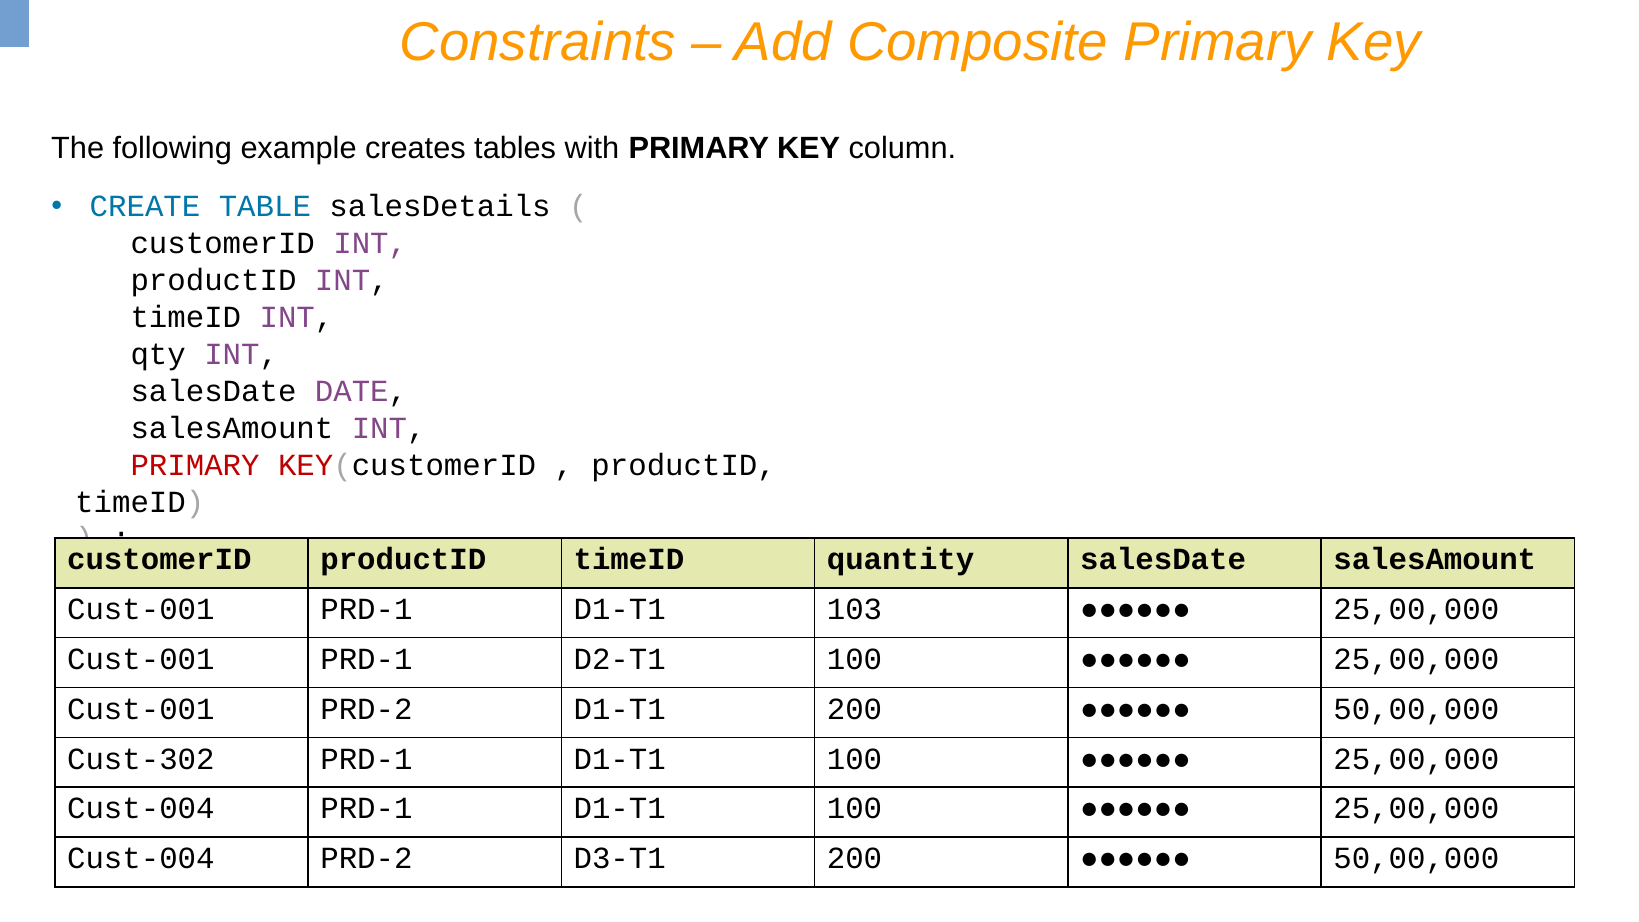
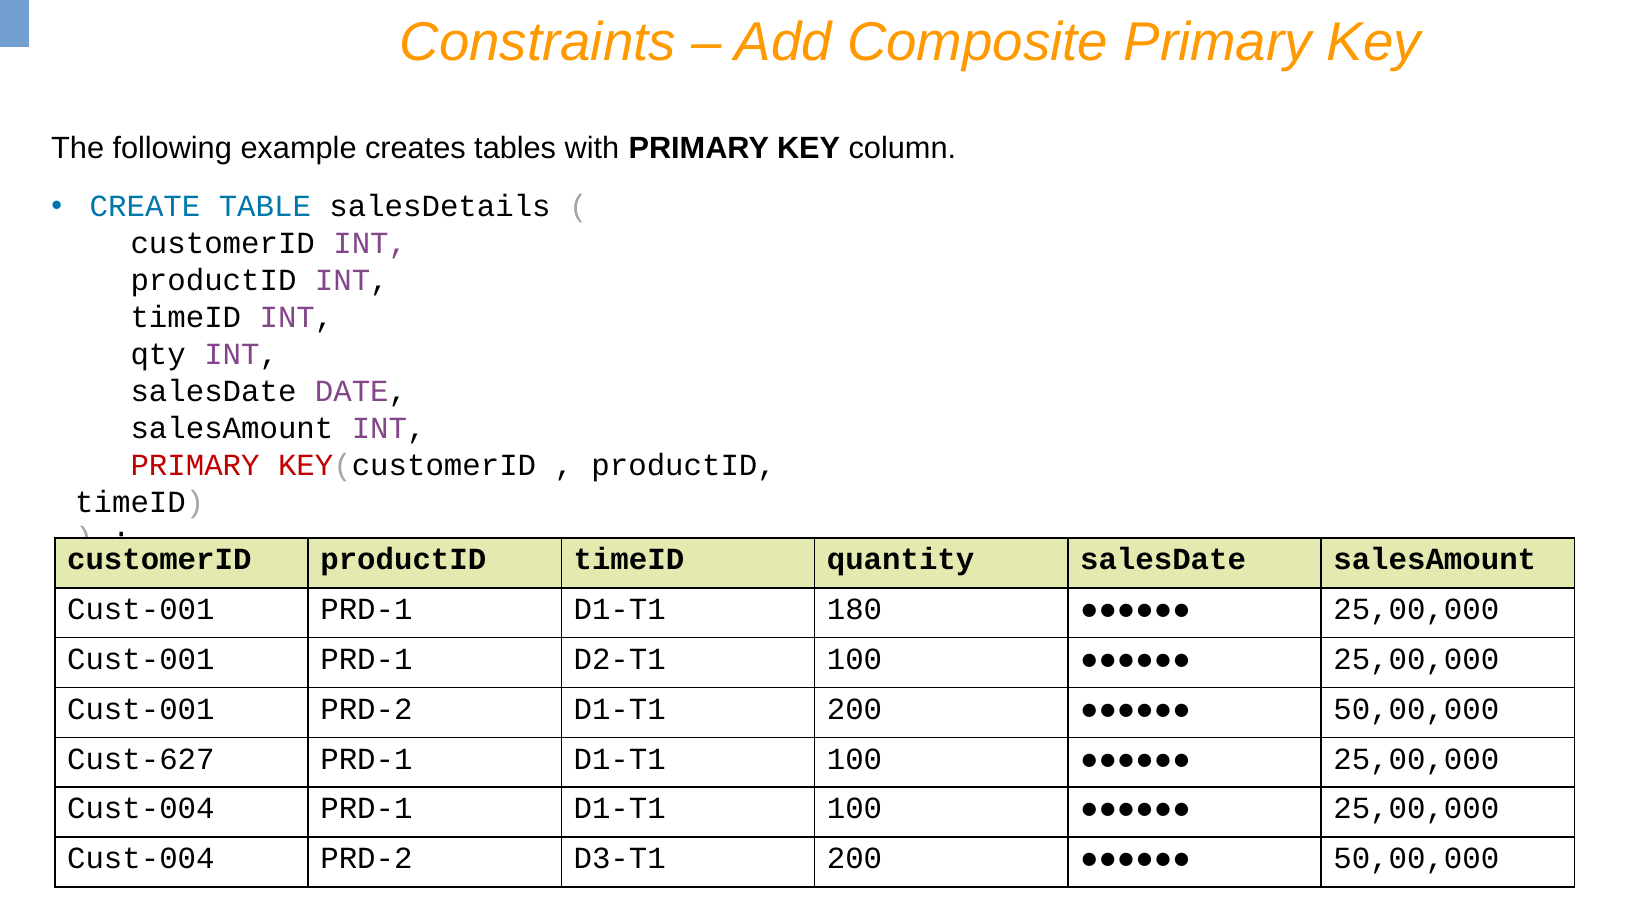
103: 103 -> 180 (854, 609)
Cust-302: Cust-302 -> Cust-627 (141, 759)
